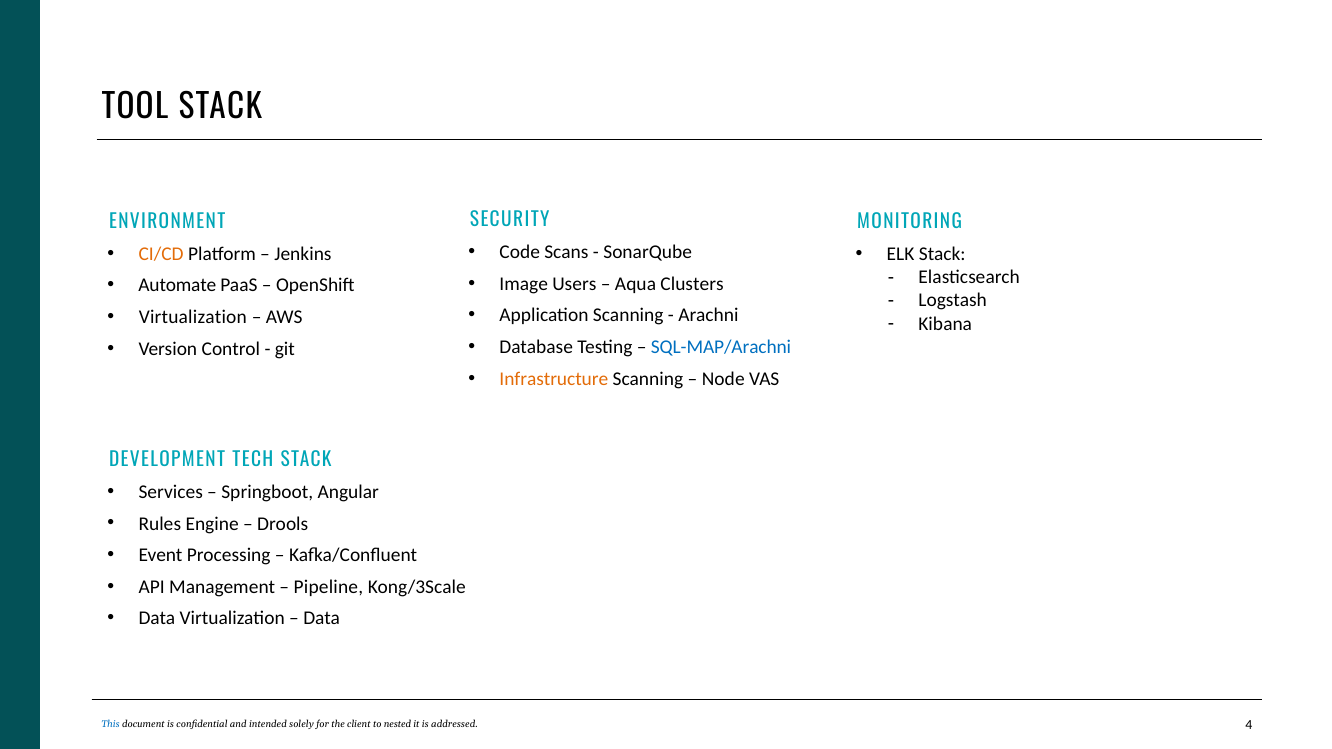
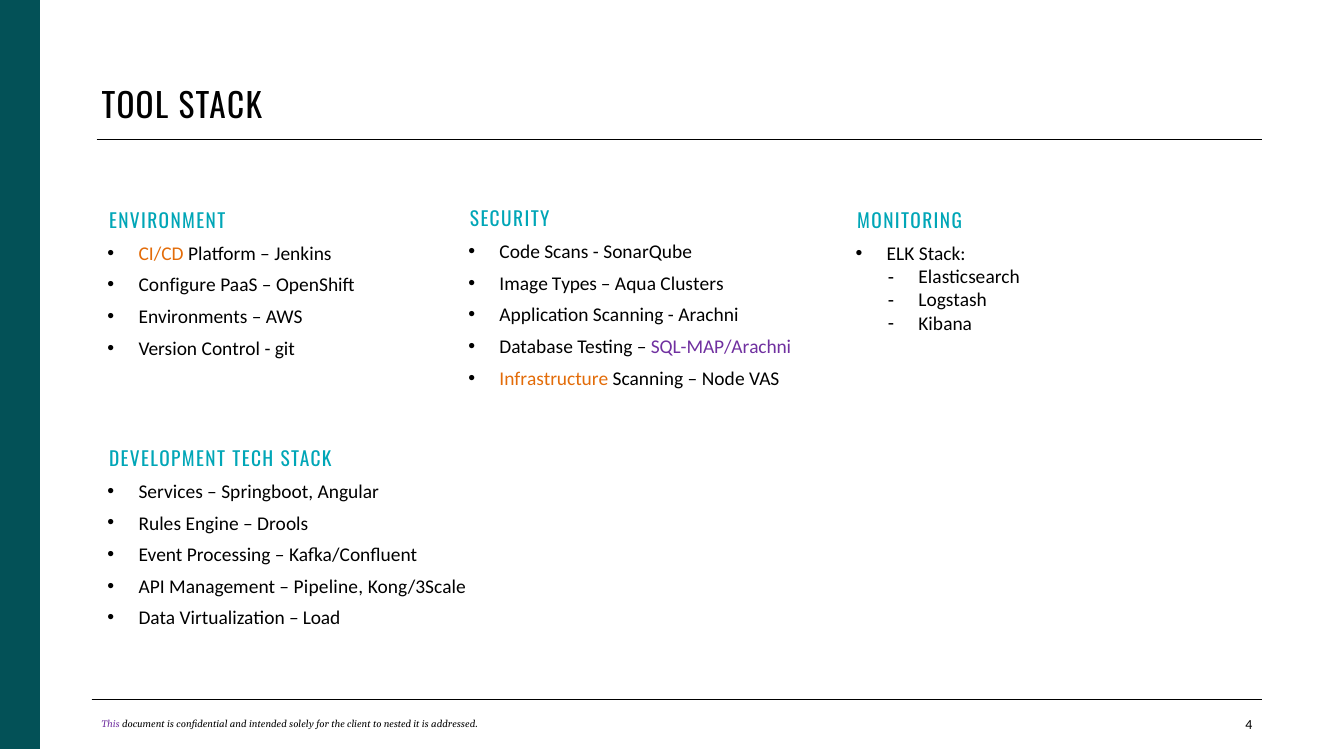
Users: Users -> Types (574, 284)
Automate: Automate -> Configure (177, 286)
Virtualization: Virtualization -> Environments (193, 317)
SQL-MAP/Arachni colour: blue -> purple (721, 347)
Data: Data -> Load (322, 619)
This colour: blue -> purple (111, 725)
